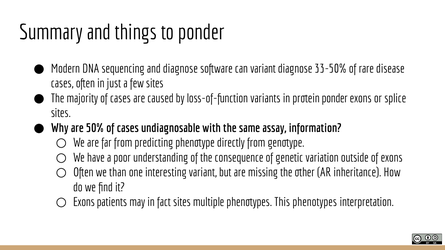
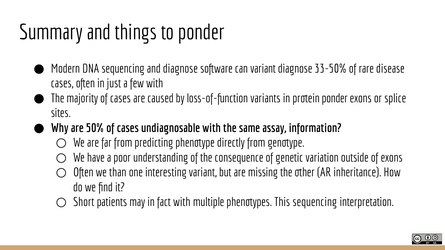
few sites: sites -> with (155, 84)
Exons: Exons -> Short (84, 202)
fact sites: sites -> with (182, 202)
This phenotypes: phenotypes -> sequencing (315, 202)
